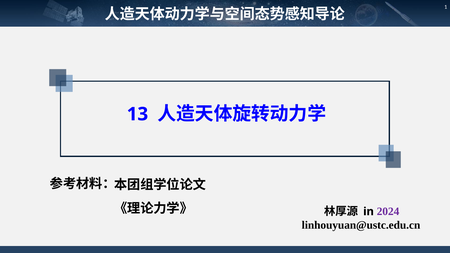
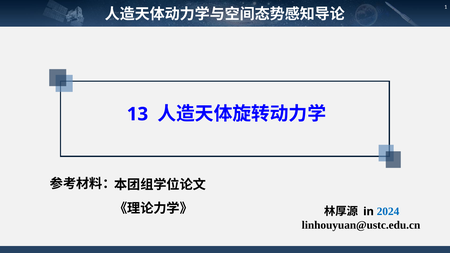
2024 colour: purple -> blue (388, 212)
